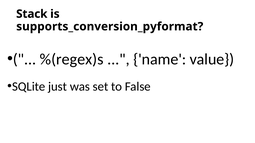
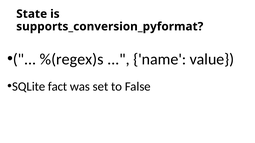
Stack: Stack -> State (32, 14)
just: just -> fact (58, 87)
